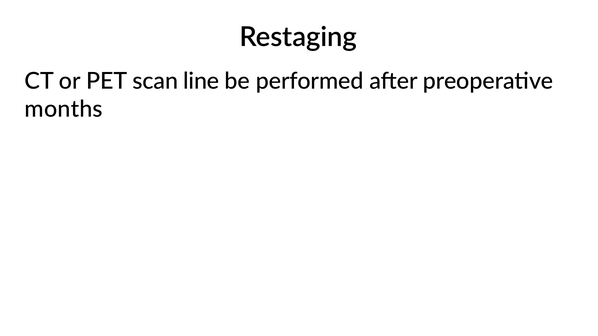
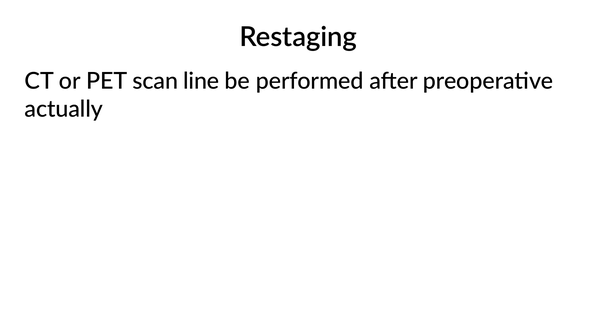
months: months -> actually (64, 109)
